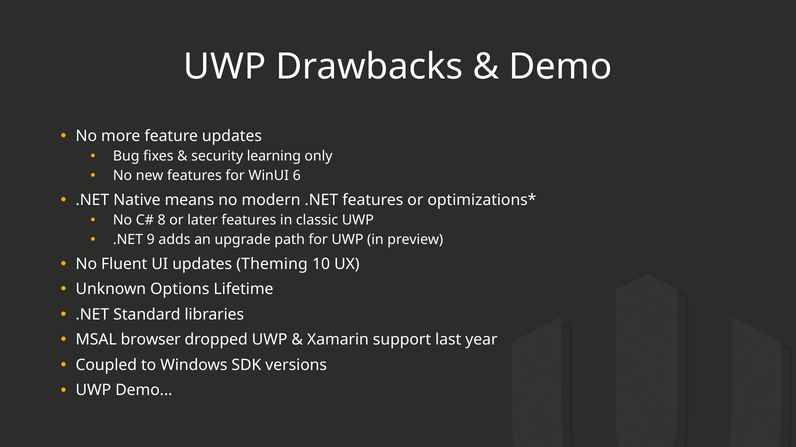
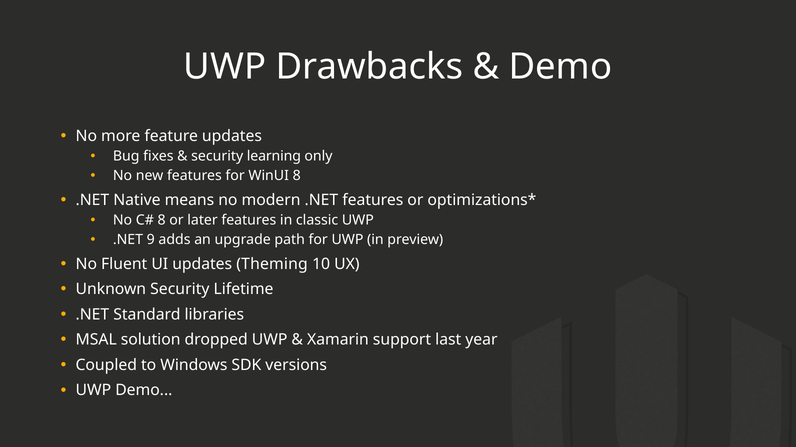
WinUI 6: 6 -> 8 (297, 176)
Unknown Options: Options -> Security (180, 290)
browser: browser -> solution (151, 340)
